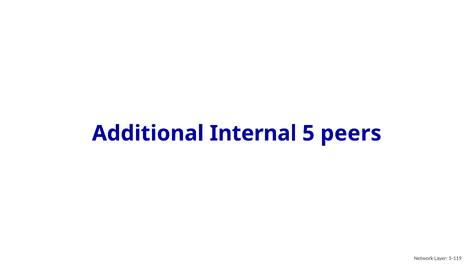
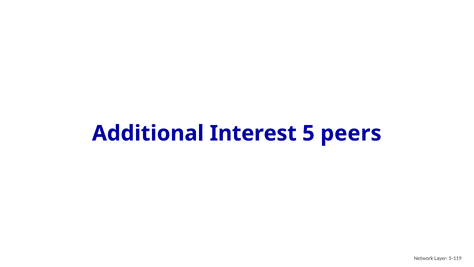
Internal: Internal -> Interest (253, 133)
